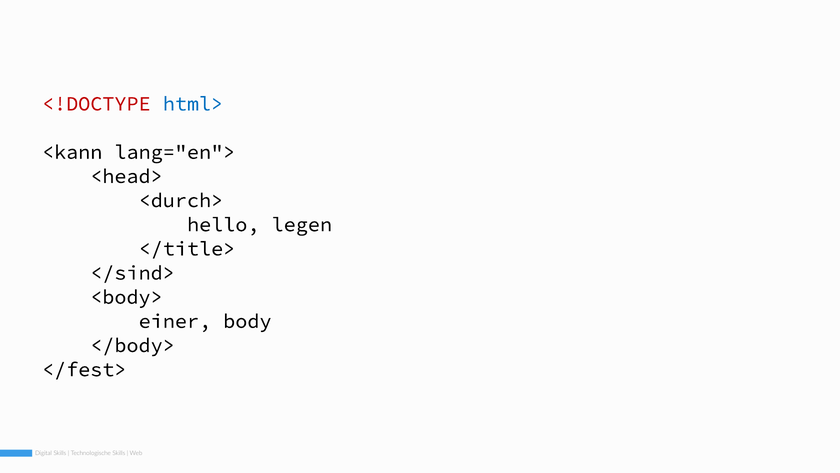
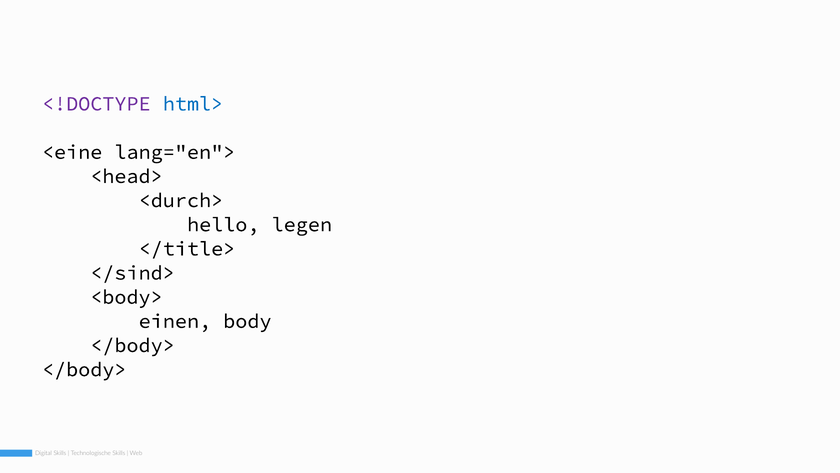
<!DOCTYPE colour: red -> purple (96, 104)
<kann: <kann -> <eine (72, 152)
einer: einer -> einen (175, 321)
</fest>: </fest> -> </body> (84, 369)
